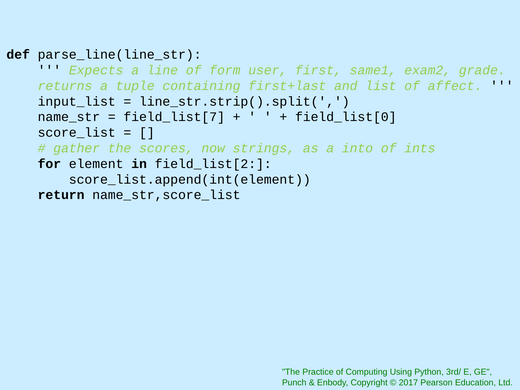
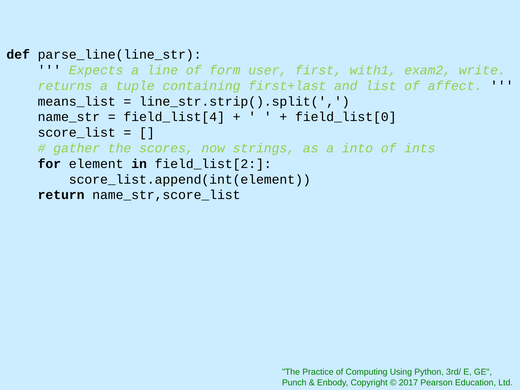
same1: same1 -> with1 (373, 70)
grade: grade -> write (482, 70)
input_list: input_list -> means_list (77, 101)
field_list[7: field_list[7 -> field_list[4 (174, 117)
